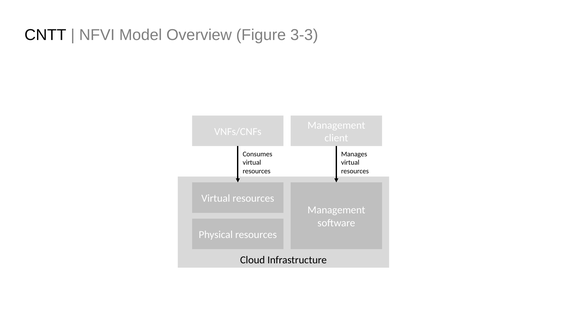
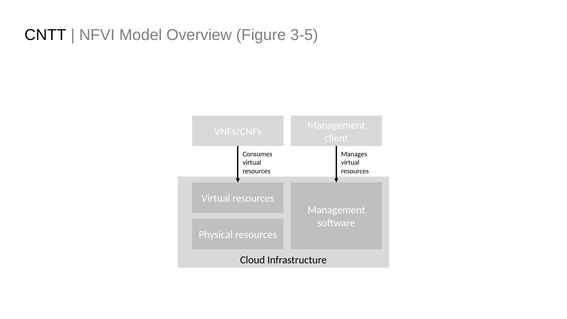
3-3: 3-3 -> 3-5 (304, 35)
